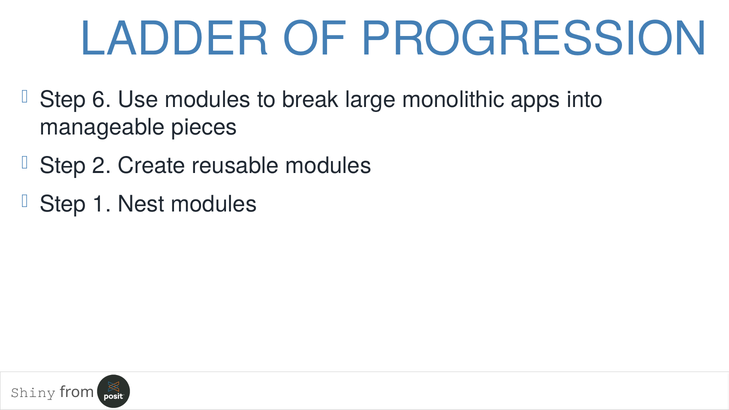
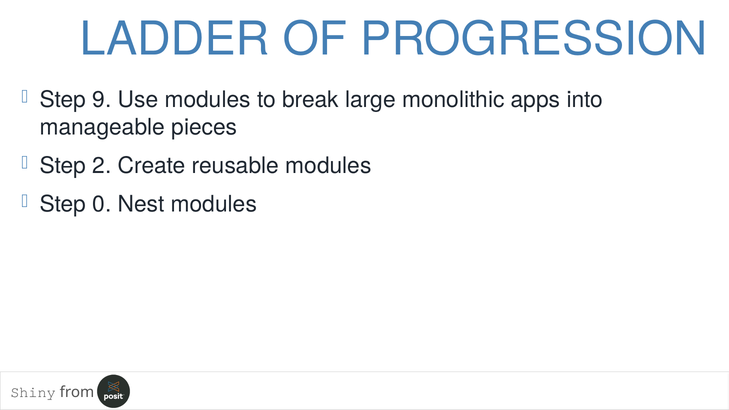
6: 6 -> 9 (102, 100)
1: 1 -> 0 (102, 204)
